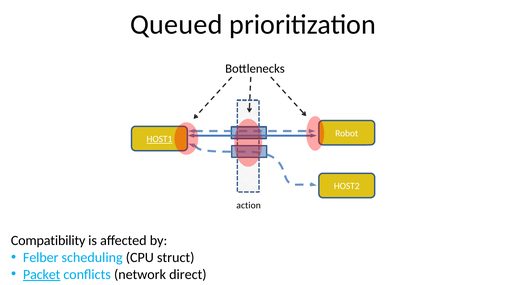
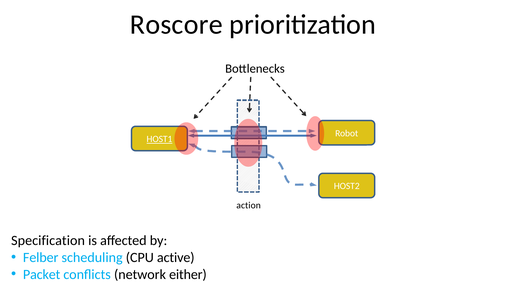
Queued: Queued -> Roscore (176, 24)
Compatibility: Compatibility -> Specification (48, 240)
struct: struct -> active (176, 257)
Packet underline: present -> none (42, 274)
direct: direct -> either (188, 274)
